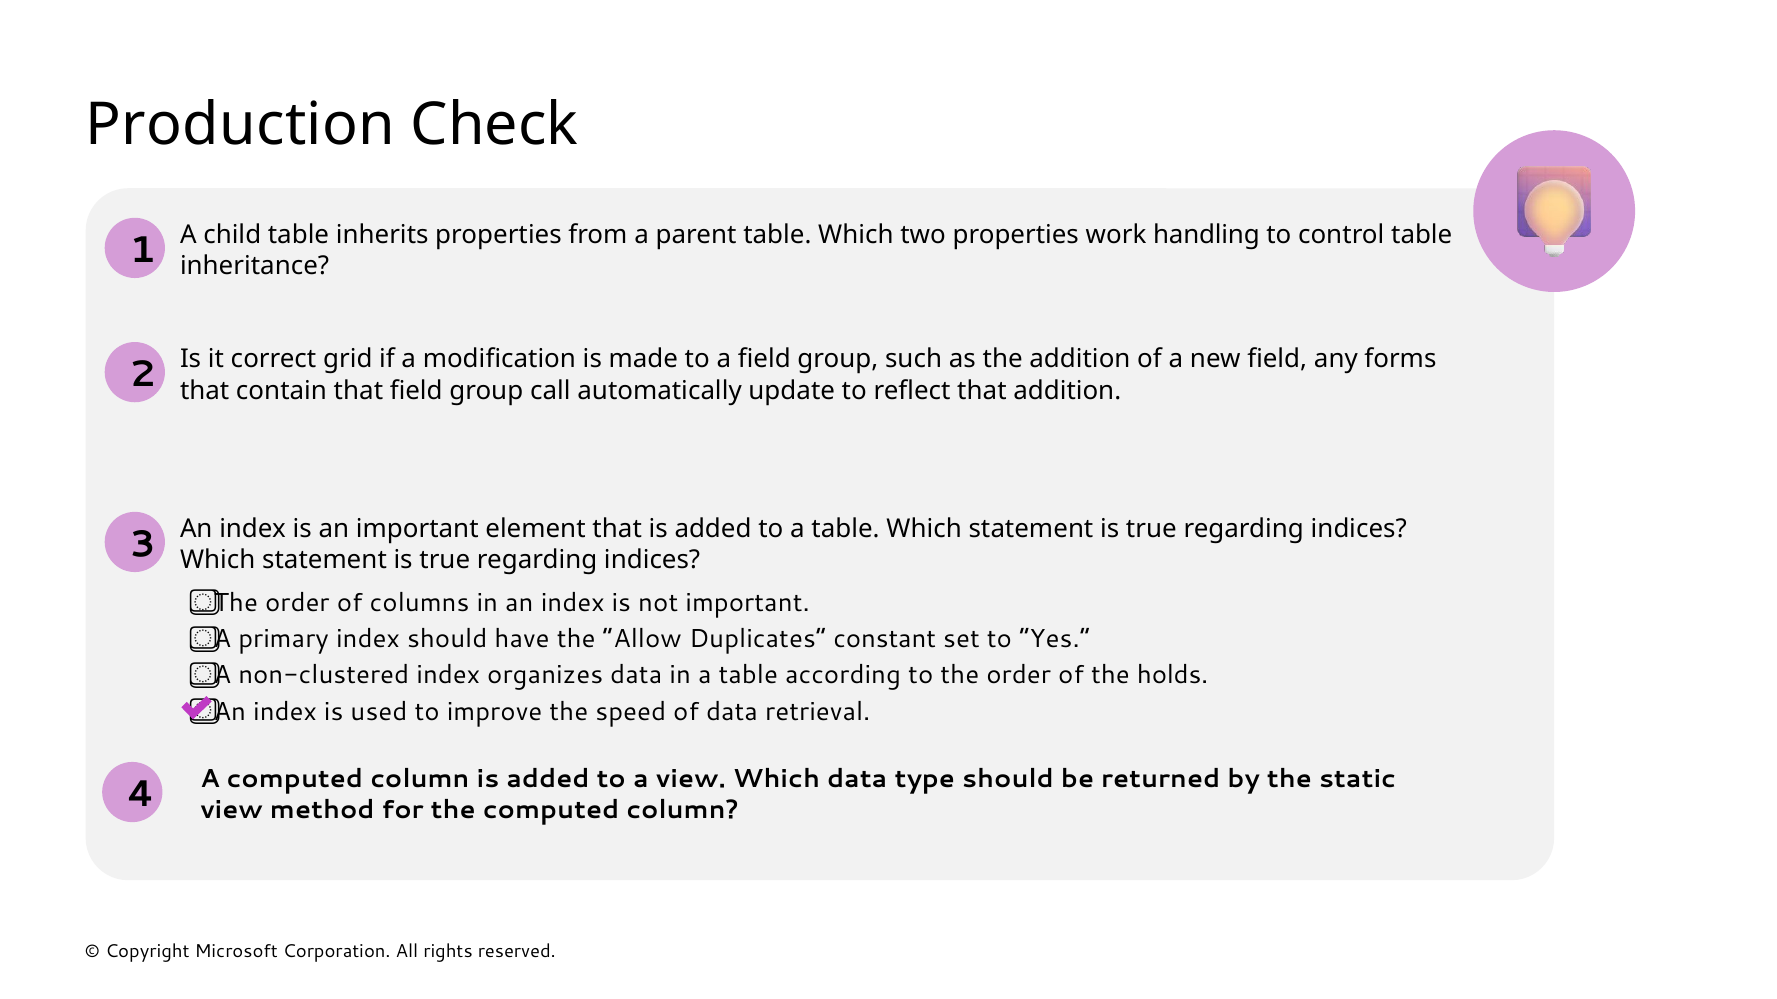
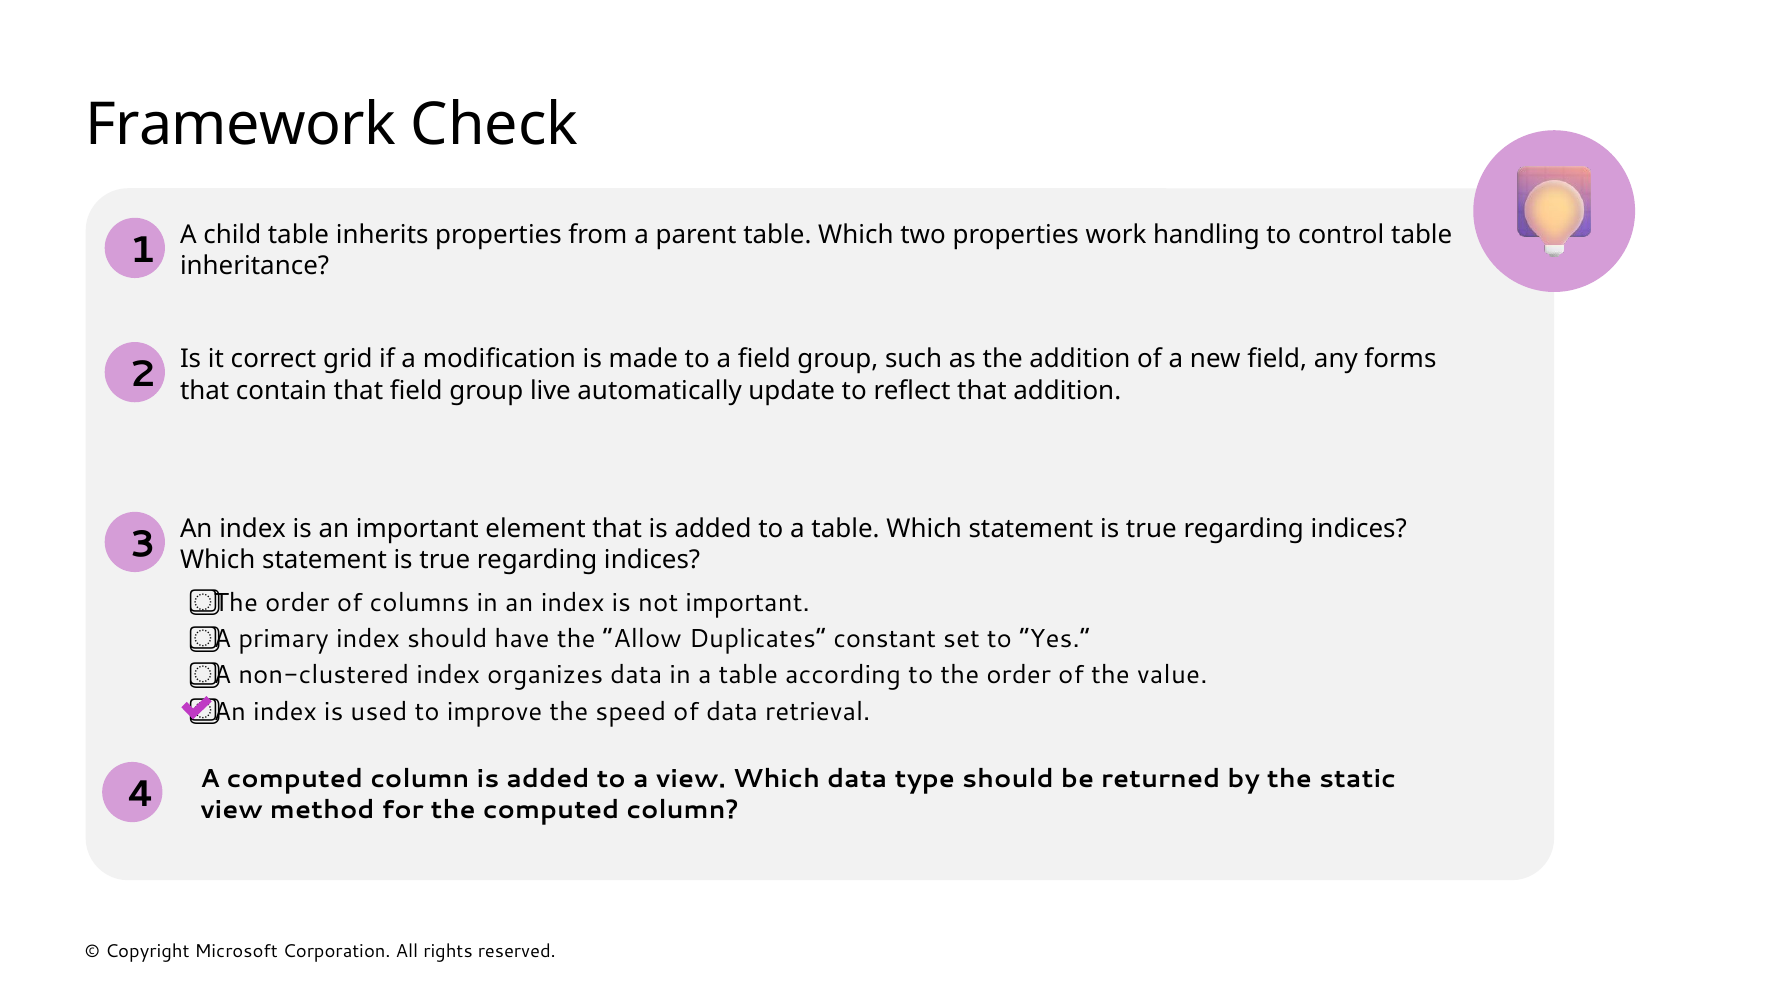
Production: Production -> Framework (241, 125)
call: call -> live (550, 391)
holds: holds -> value (1172, 676)
